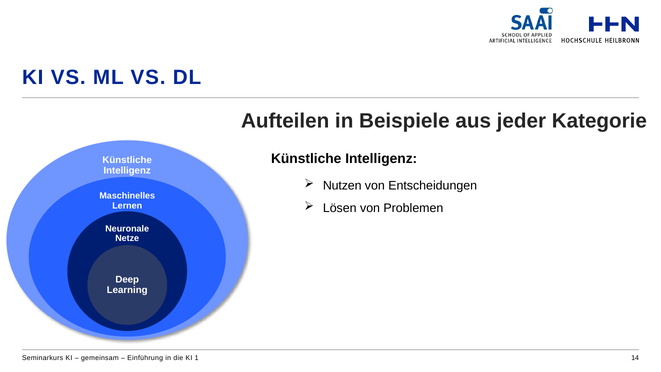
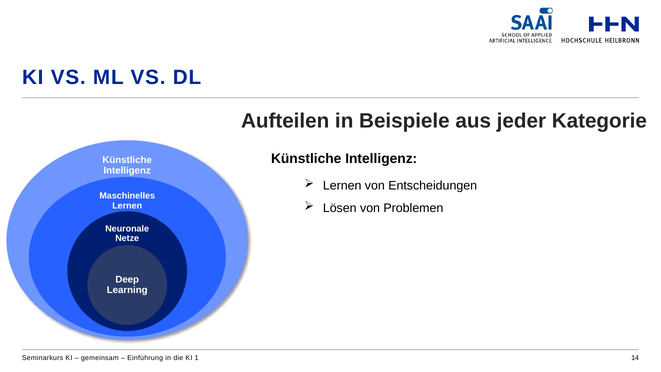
Nutzen: Nutzen -> Lernen (342, 186)
